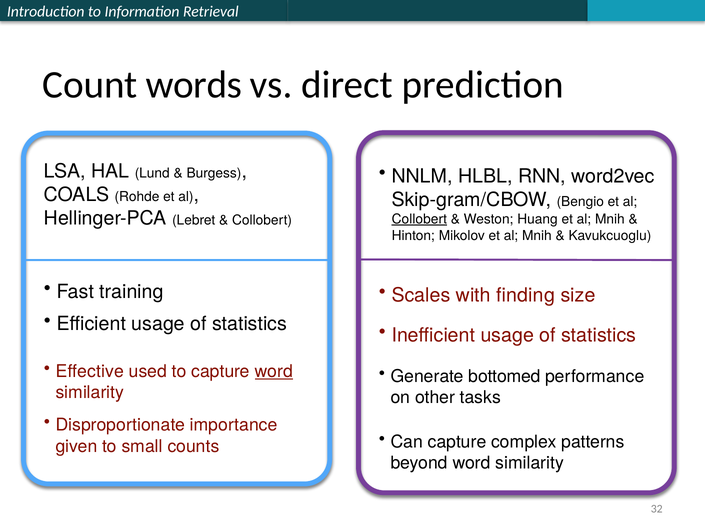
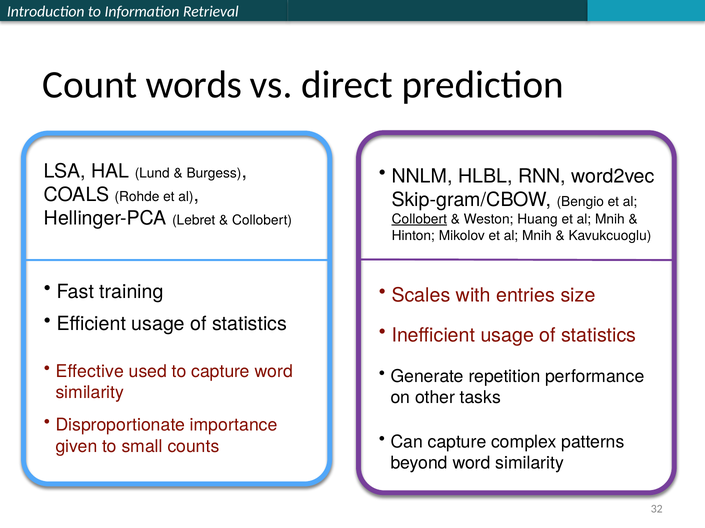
finding: finding -> entries (526, 296)
word underline: present -> none (274, 372)
bottomed: bottomed -> repetition (505, 377)
